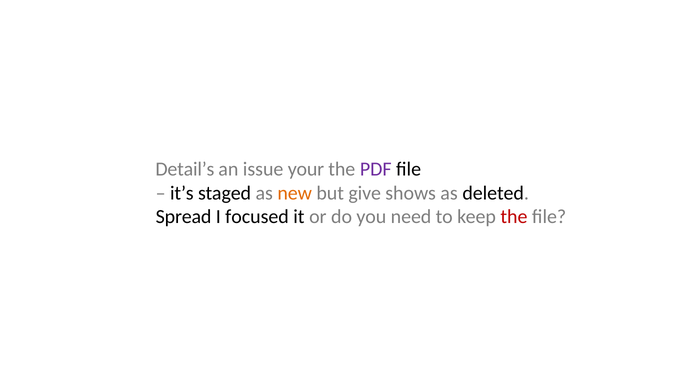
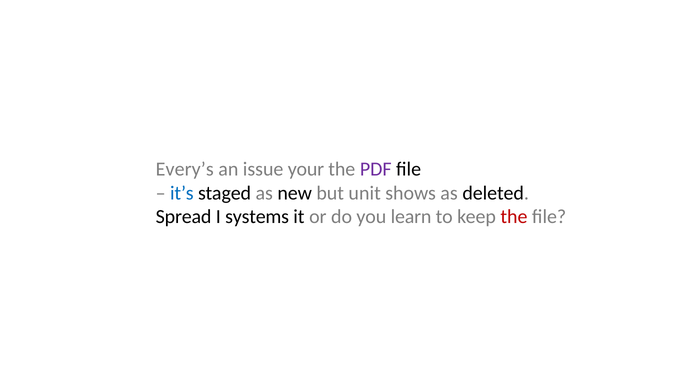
Detail’s: Detail’s -> Every’s (185, 169)
it’s colour: black -> blue (182, 193)
new colour: orange -> black (295, 193)
give: give -> unit (365, 193)
focused: focused -> systems (257, 217)
need: need -> learn (411, 217)
